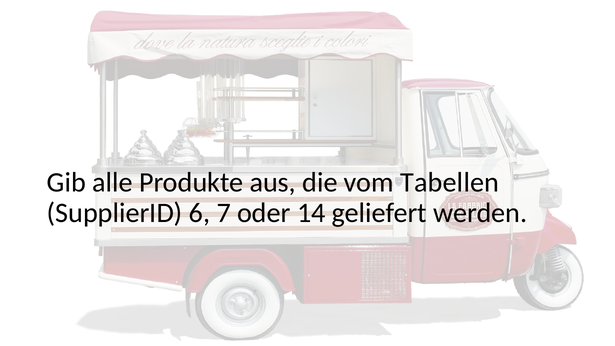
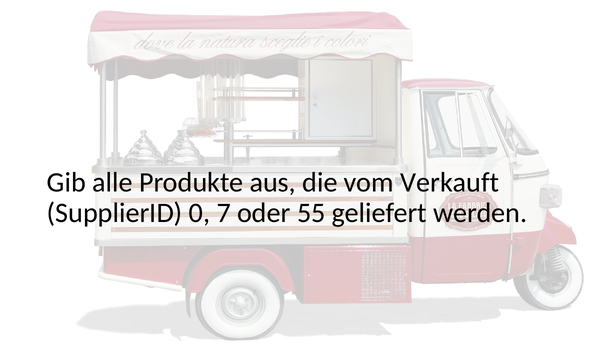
Tabellen: Tabellen -> Verkauft (450, 182)
6: 6 -> 0 (199, 213)
14: 14 -> 55 (311, 213)
